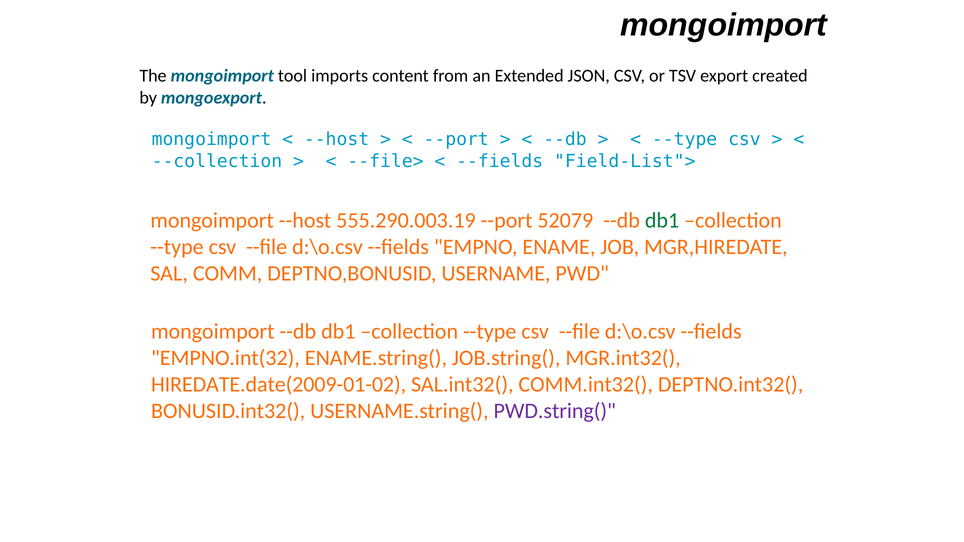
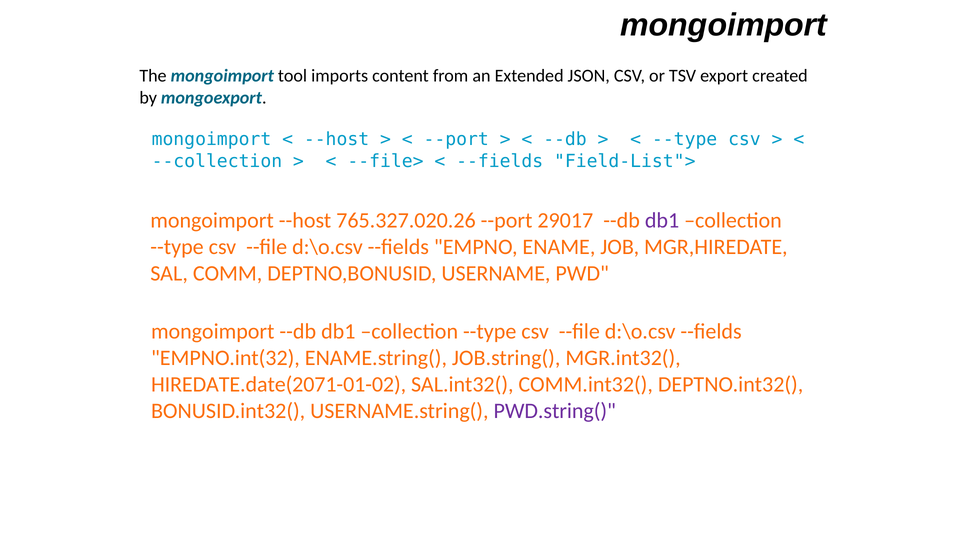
555.290.003.19: 555.290.003.19 -> 765.327.020.26 (406, 221)
52079: 52079 -> 29017 (565, 221)
db1 colour: green -> purple (662, 221)
HIREDATE.date(2009-01-02: HIREDATE.date(2009-01-02 -> HIREDATE.date(2071-01-02 (279, 385)
